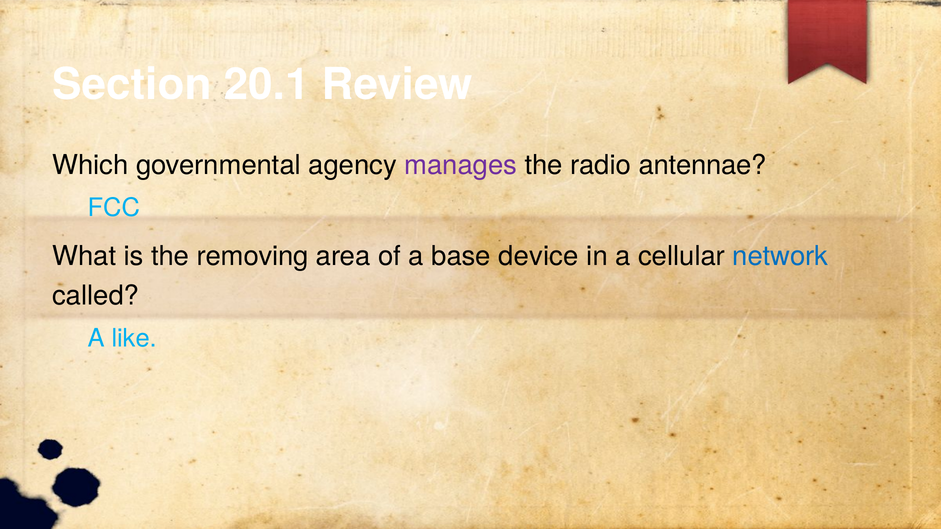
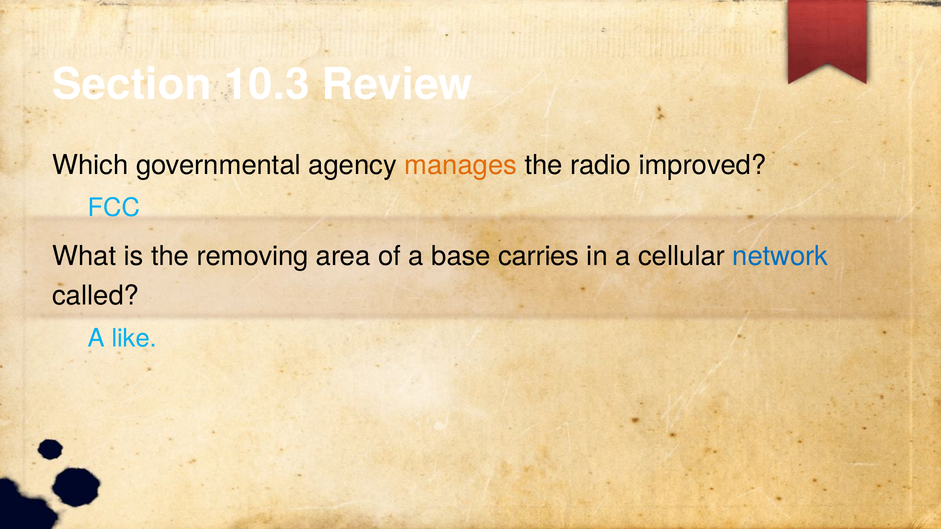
20.1: 20.1 -> 10.3 (267, 85)
manages colour: purple -> orange (461, 165)
antennae: antennae -> improved (702, 165)
device: device -> carries (539, 256)
